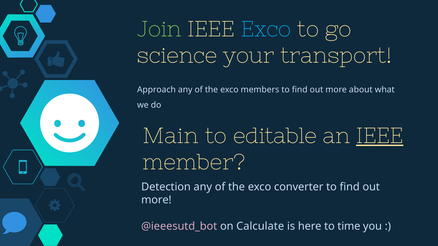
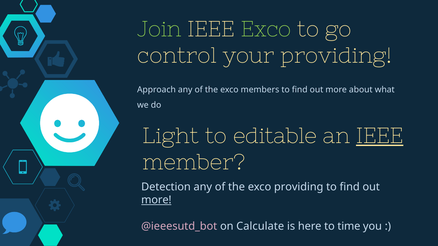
Exco colour: light blue -> light green (266, 29)
science: science -> control (177, 56)
your transport: transport -> providing (336, 56)
Main: Main -> Light (171, 136)
exco converter: converter -> providing (299, 187)
more underline: none -> present (156, 200)
